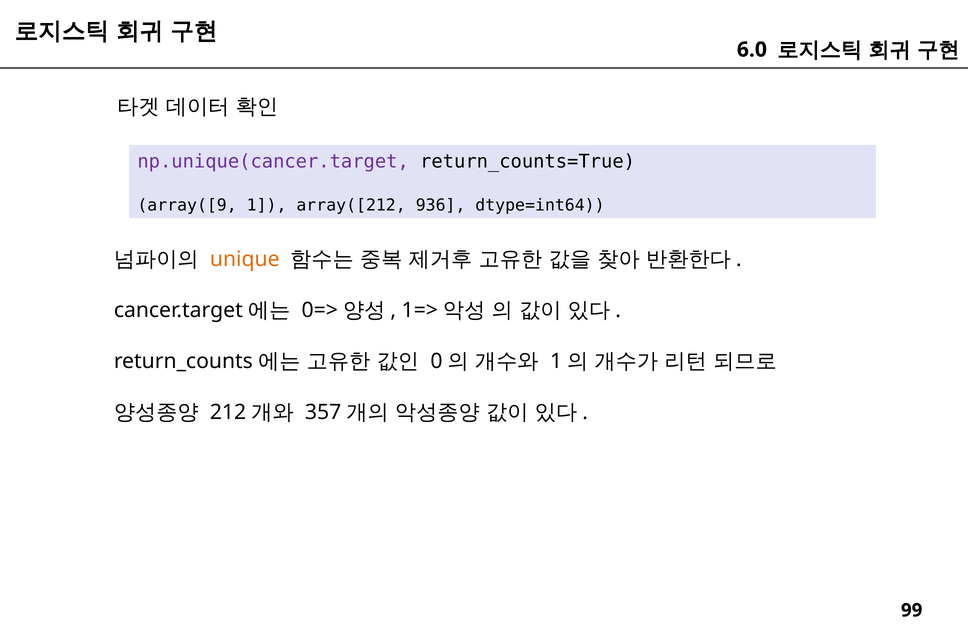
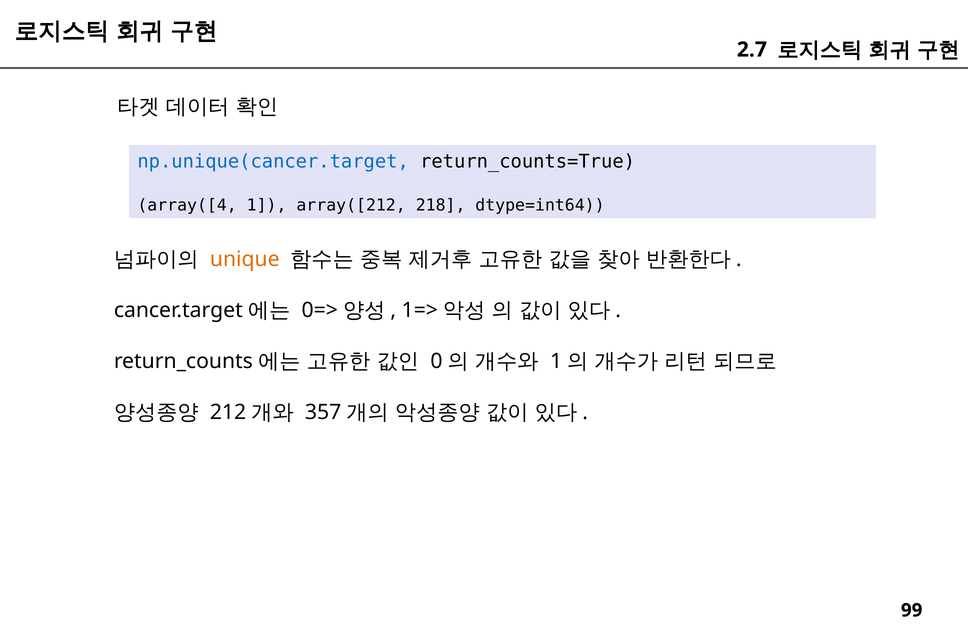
6.0: 6.0 -> 2.7 (752, 50)
np.unique(cancer.target colour: purple -> blue (273, 162)
array([9: array([9 -> array([4 (187, 205)
936: 936 -> 218 (441, 205)
